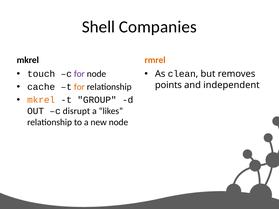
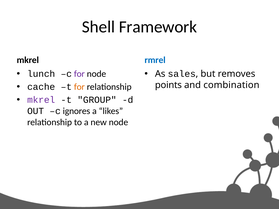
Companies: Companies -> Framework (158, 27)
rmrel colour: orange -> blue (155, 60)
touch: touch -> lunch (41, 74)
clean: clean -> sales (182, 74)
independent: independent -> combination (231, 85)
mkrel colour: orange -> purple (41, 100)
disrupt: disrupt -> ignores (76, 111)
